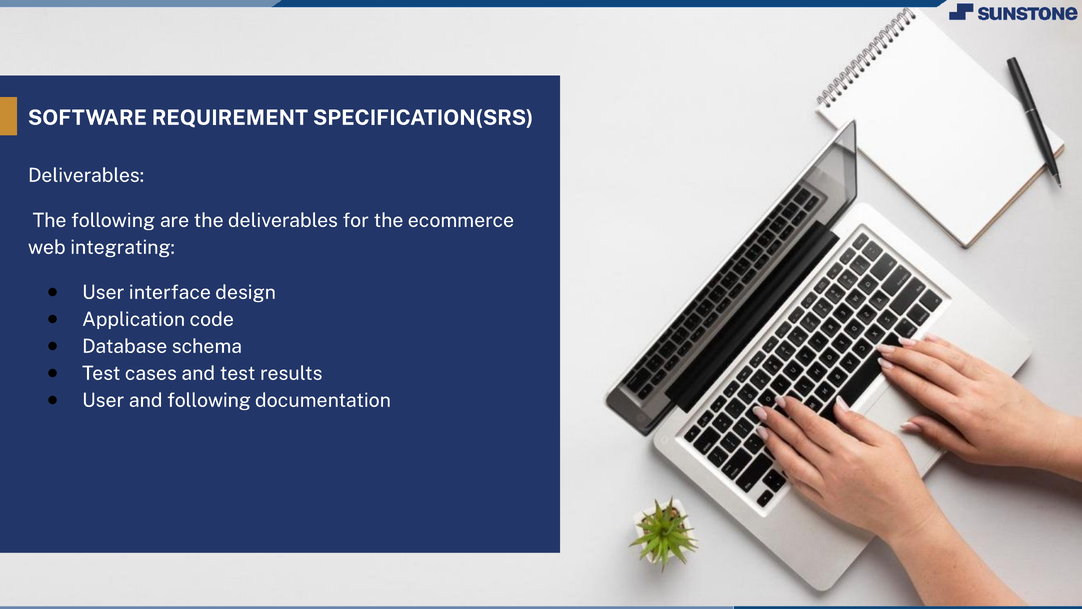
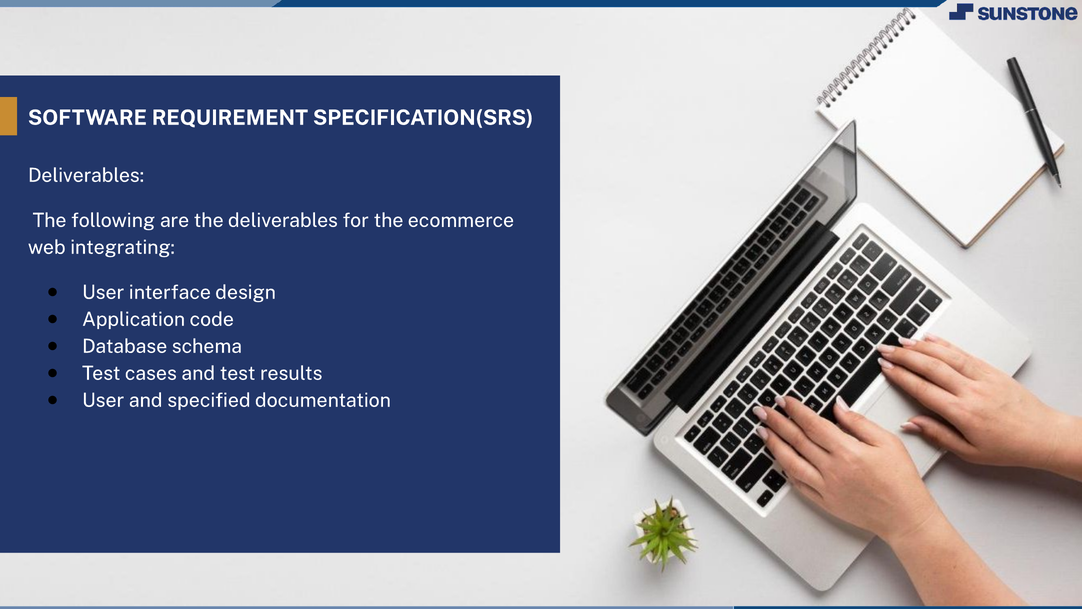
and following: following -> specified (209, 400)
